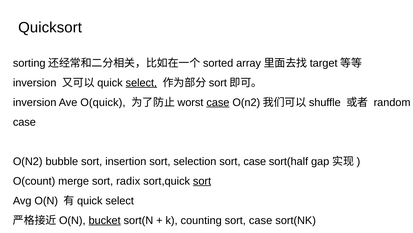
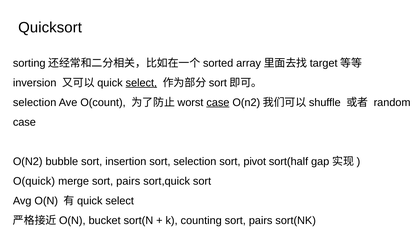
inversion: inversion -> selection (35, 102)
O(quick: O(quick -> O(count (103, 102)
selection sort case: case -> pivot (255, 161)
O(count: O(count -> O(quick (34, 181)
merge sort radix: radix -> pairs (128, 181)
sort underline: present -> none (202, 181)
bucket underline: present -> none (105, 220)
counting sort case: case -> pairs (261, 220)
